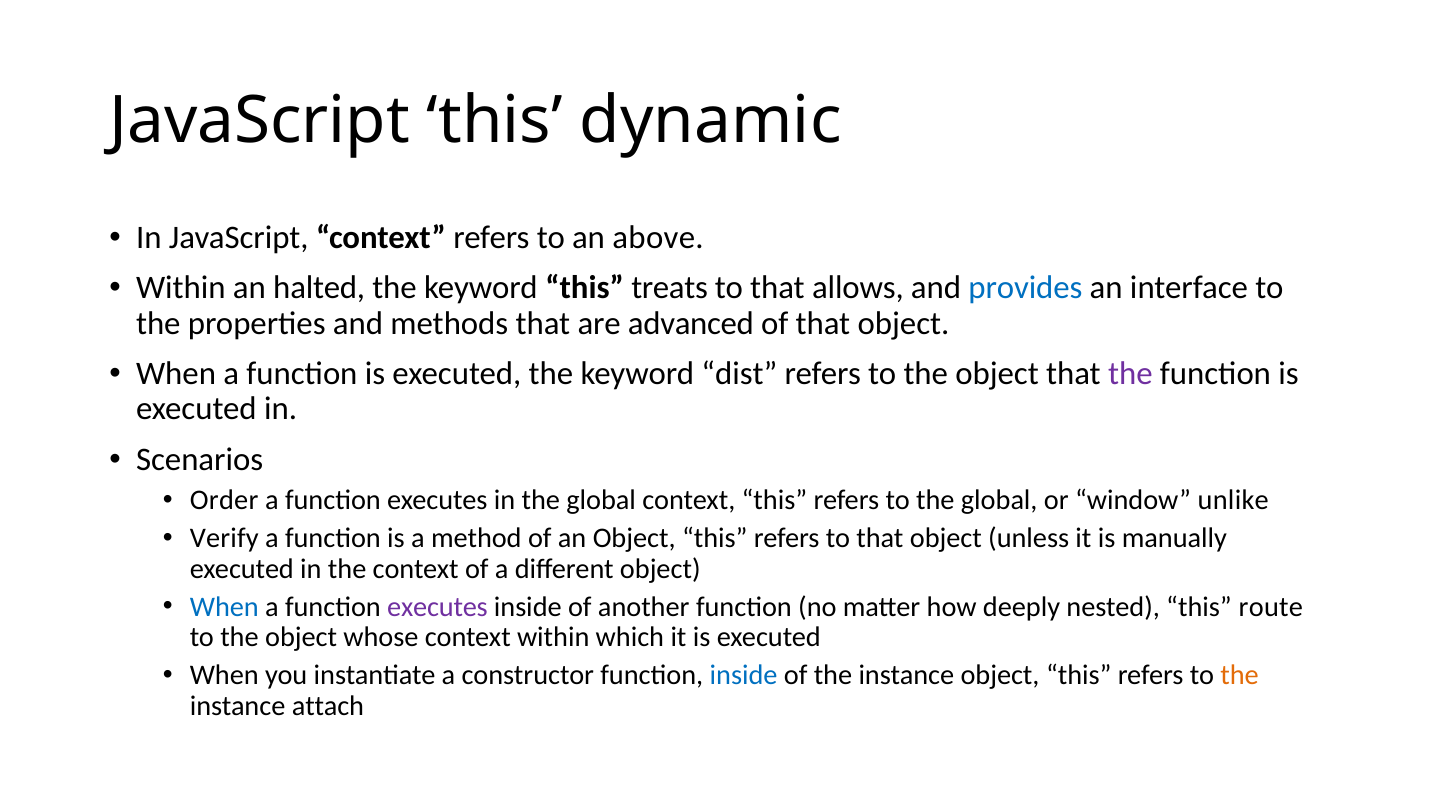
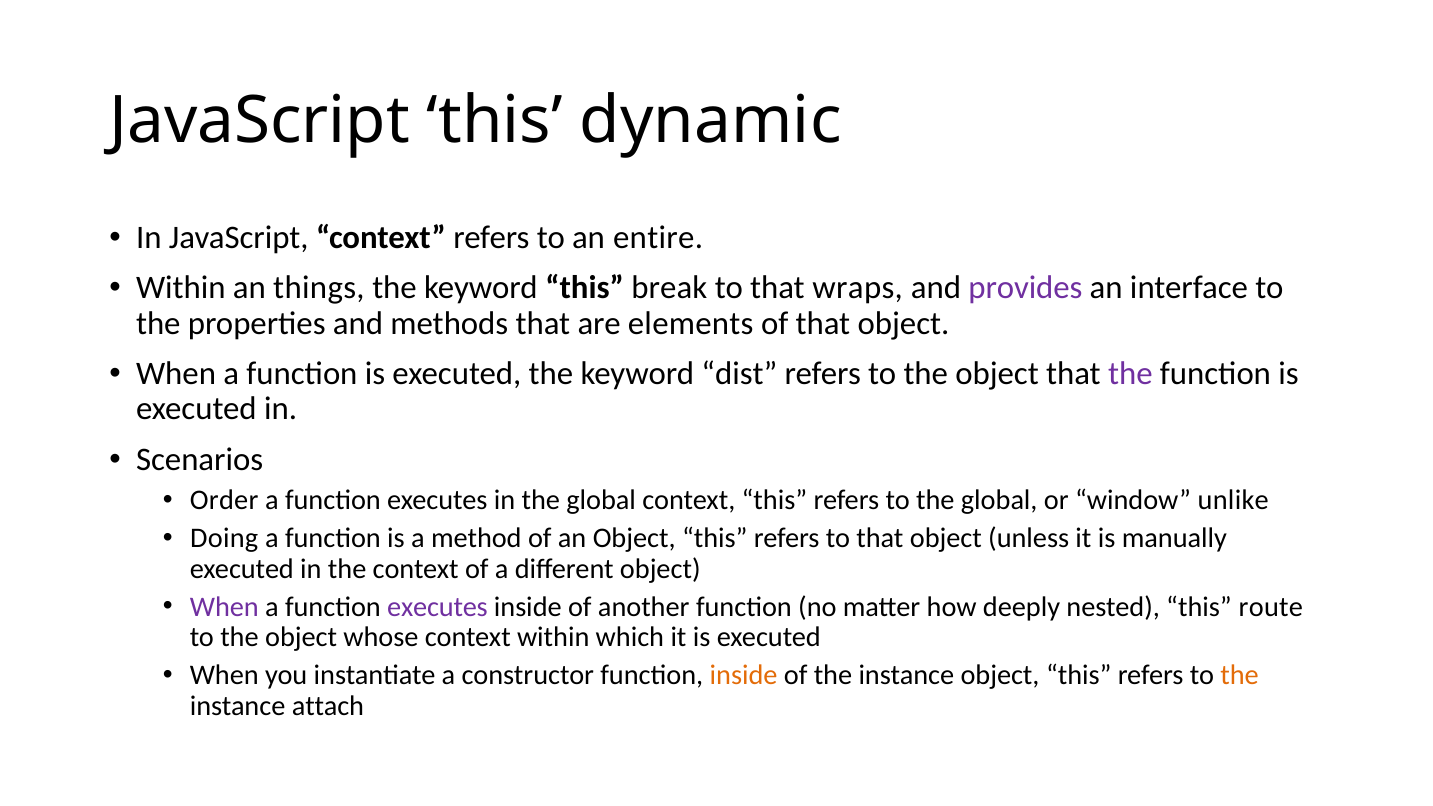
above: above -> entire (658, 237)
halted: halted -> things (319, 288)
treats: treats -> break (669, 288)
allows: allows -> wraps (858, 288)
provides colour: blue -> purple (1025, 288)
advanced: advanced -> elements (691, 323)
Verify: Verify -> Doing (224, 538)
When colour: blue -> purple (224, 607)
inside colour: blue -> orange (744, 676)
